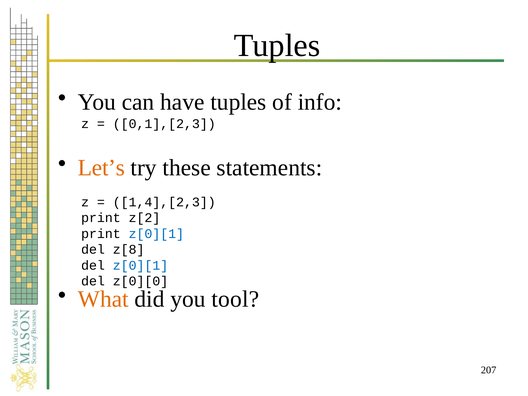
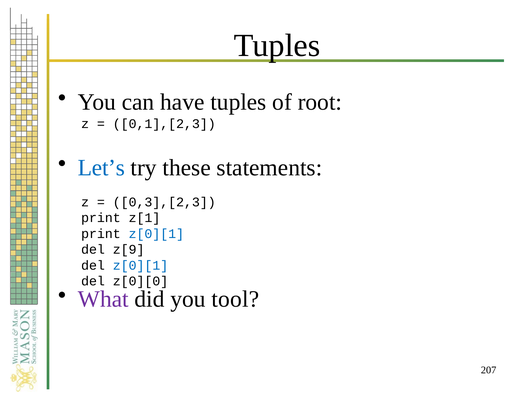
info: info -> root (320, 102)
Let’s colour: orange -> blue (101, 168)
1,4],[2,3: 1,4],[2,3 -> 0,3],[2,3 (164, 202)
z[2: z[2 -> z[1 (144, 218)
z[8: z[8 -> z[9 (129, 250)
What colour: orange -> purple (103, 299)
